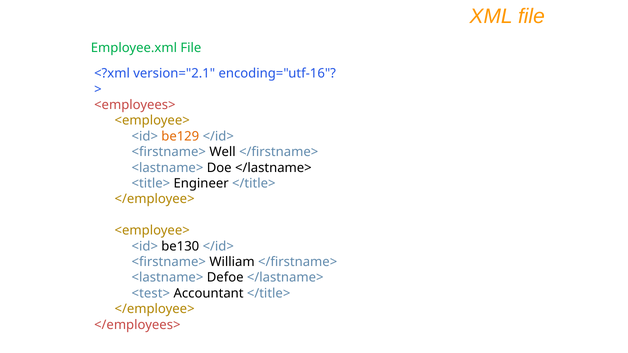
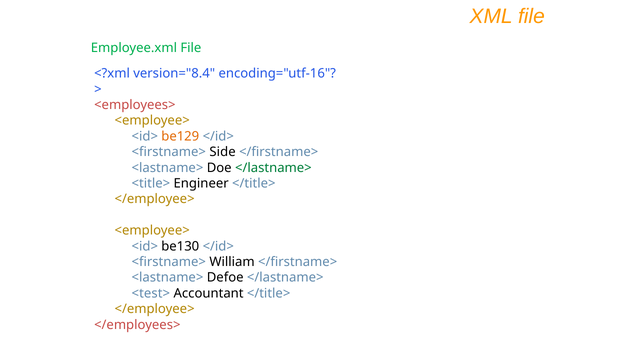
version="2.1: version="2.1 -> version="8.4 (174, 74)
Well: Well -> Side (223, 152)
</lastname> colour: black -> green (273, 168)
